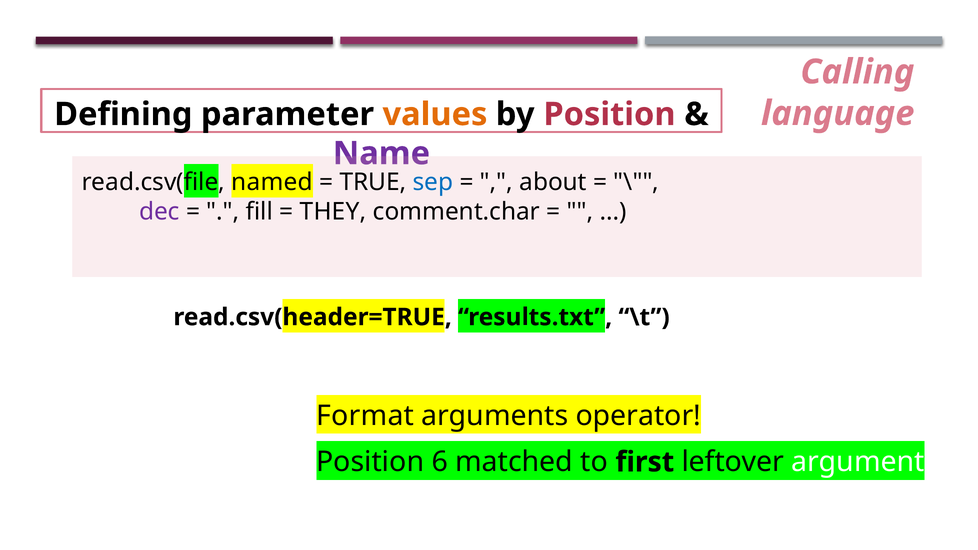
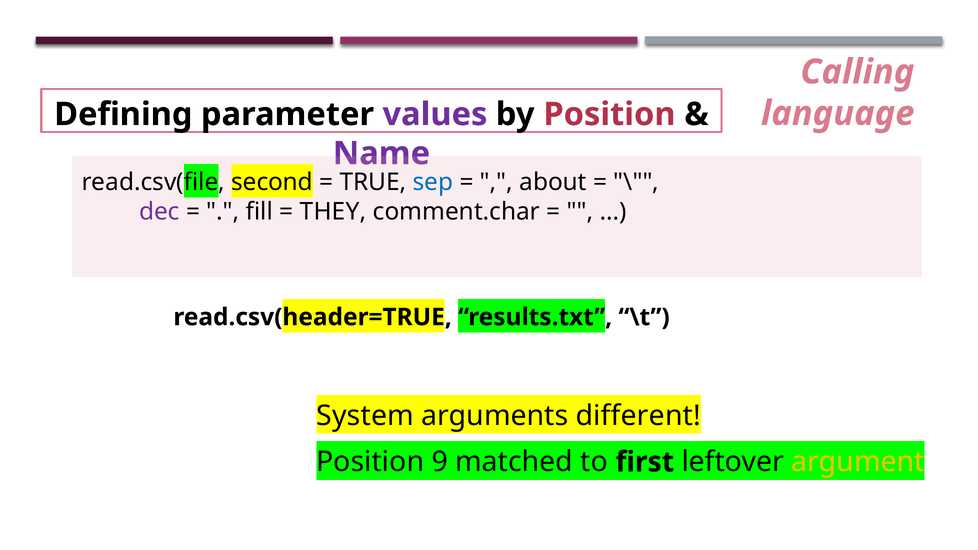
values colour: orange -> purple (435, 114)
named: named -> second (272, 182)
Format: Format -> System (365, 416)
operator: operator -> different (638, 416)
6: 6 -> 9 (440, 462)
argument colour: white -> yellow (858, 462)
